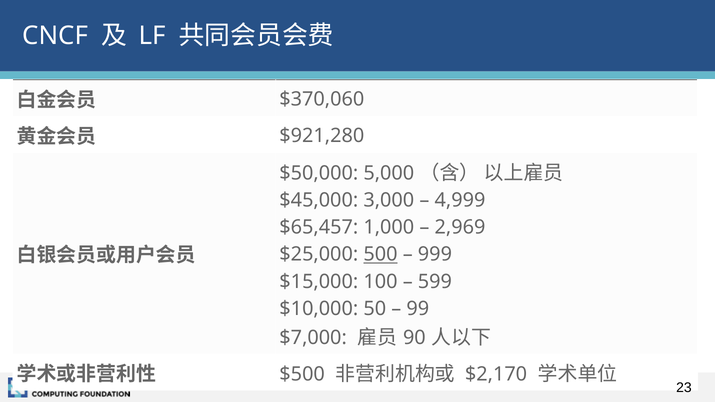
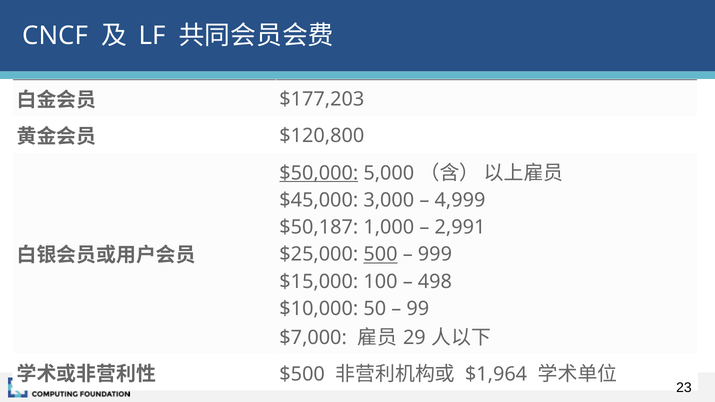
$370,060: $370,060 -> $177,203 (322, 99)
$921,280: $921,280 -> $120,800 (322, 136)
$50,000 underline: none -> present (319, 173)
$65,457: $65,457 -> $50,187 (319, 227)
2,969: 2,969 -> 2,991 (460, 227)
599: 599 -> 498 (435, 282)
90: 90 -> 29 (414, 338)
$2,170: $2,170 -> $1,964 (496, 374)
